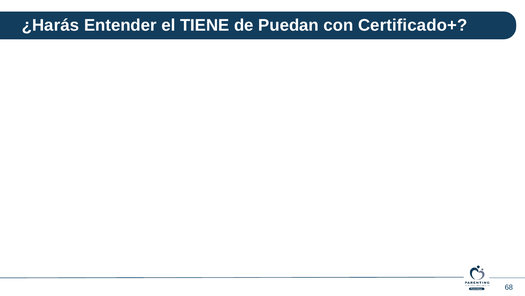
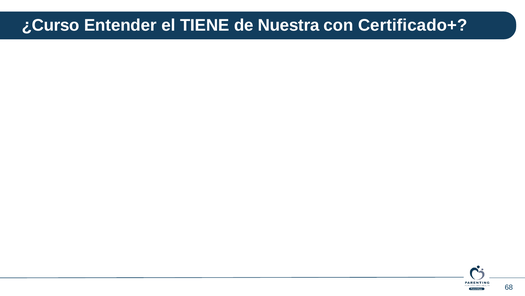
¿Harás: ¿Harás -> ¿Curso (51, 25)
Puedan: Puedan -> Nuestra (289, 25)
